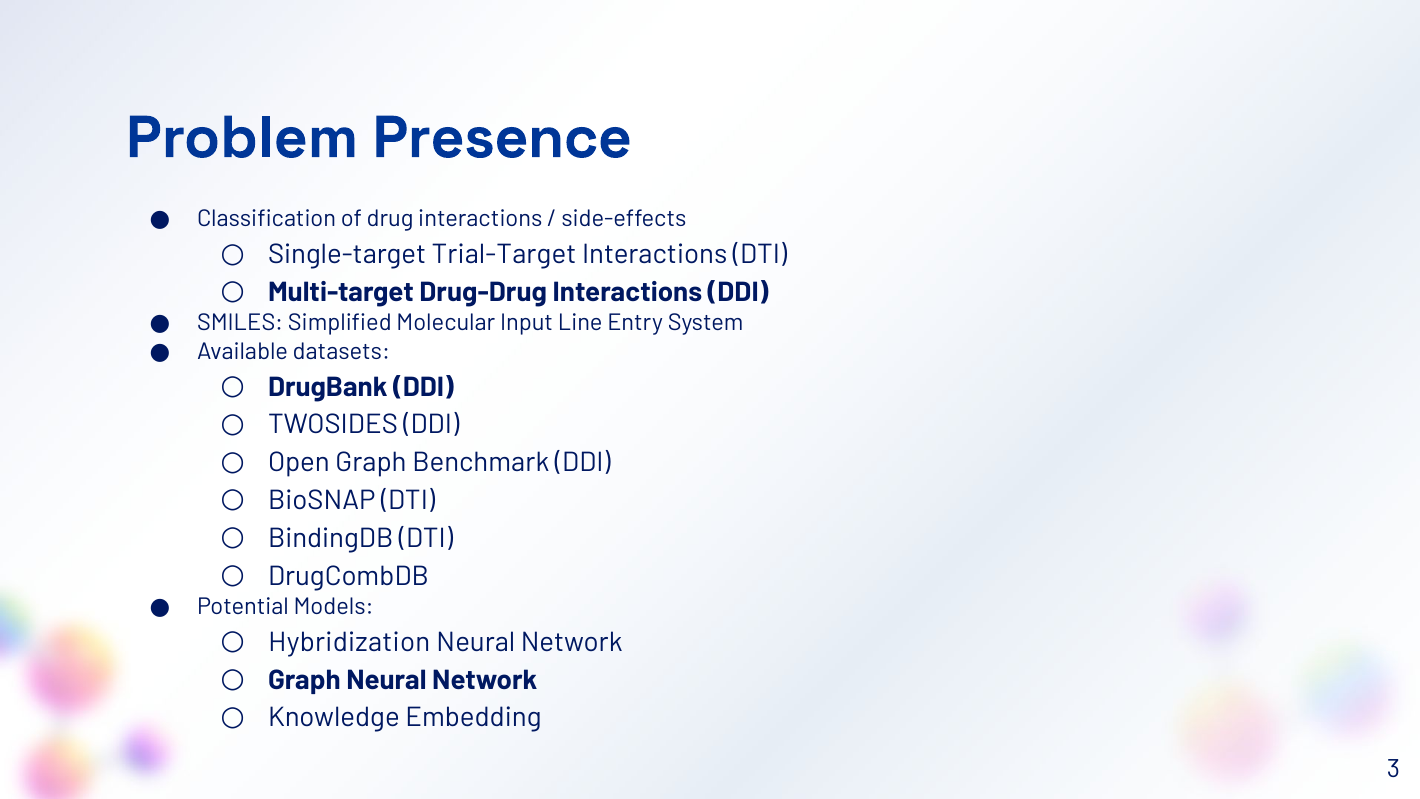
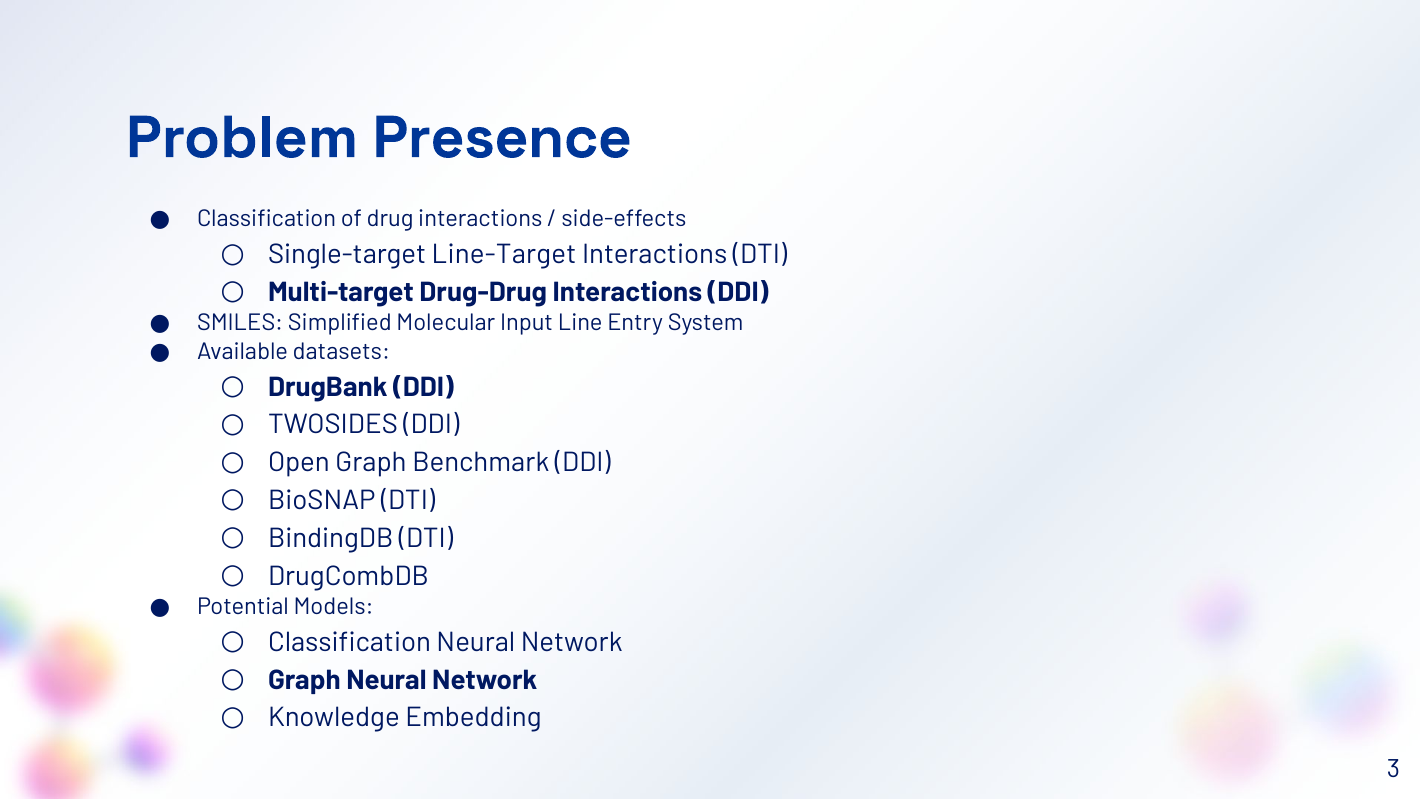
Trial-Target: Trial-Target -> Line-Target (504, 255)
Hybridization: Hybridization -> Classification (349, 642)
